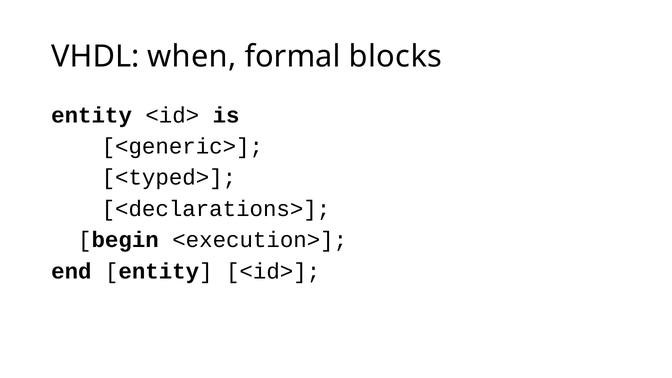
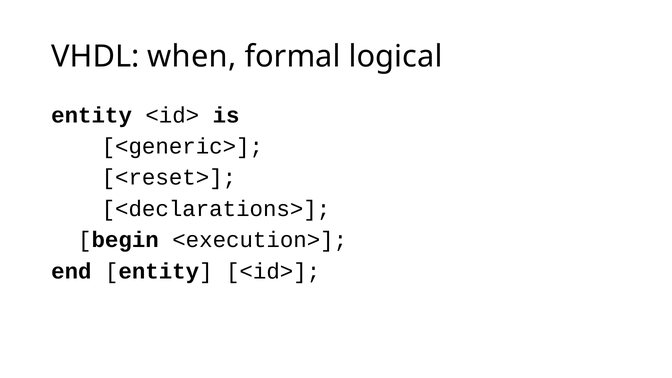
blocks: blocks -> logical (396, 56)
<typed>: <typed> -> <reset> (169, 178)
